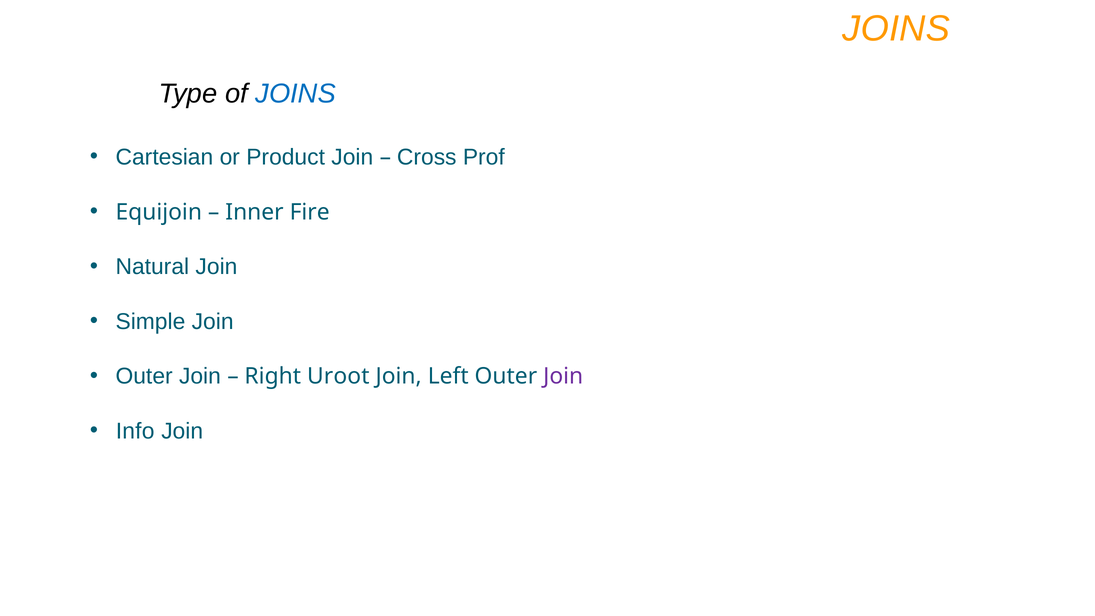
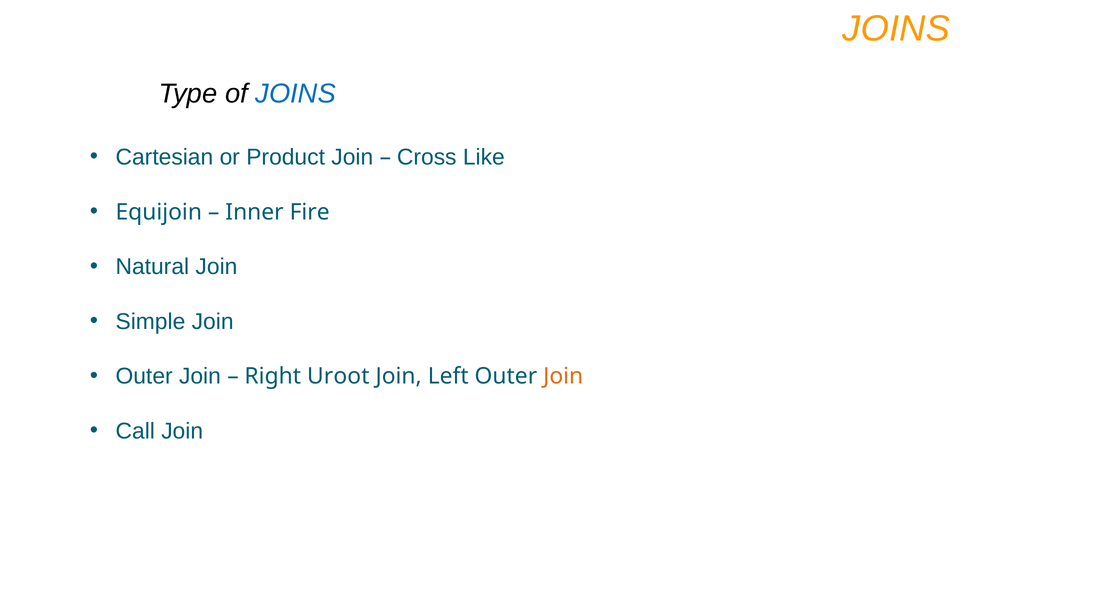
Prof: Prof -> Like (484, 157)
Join colour: purple -> orange (563, 376)
Info: Info -> Call (135, 431)
